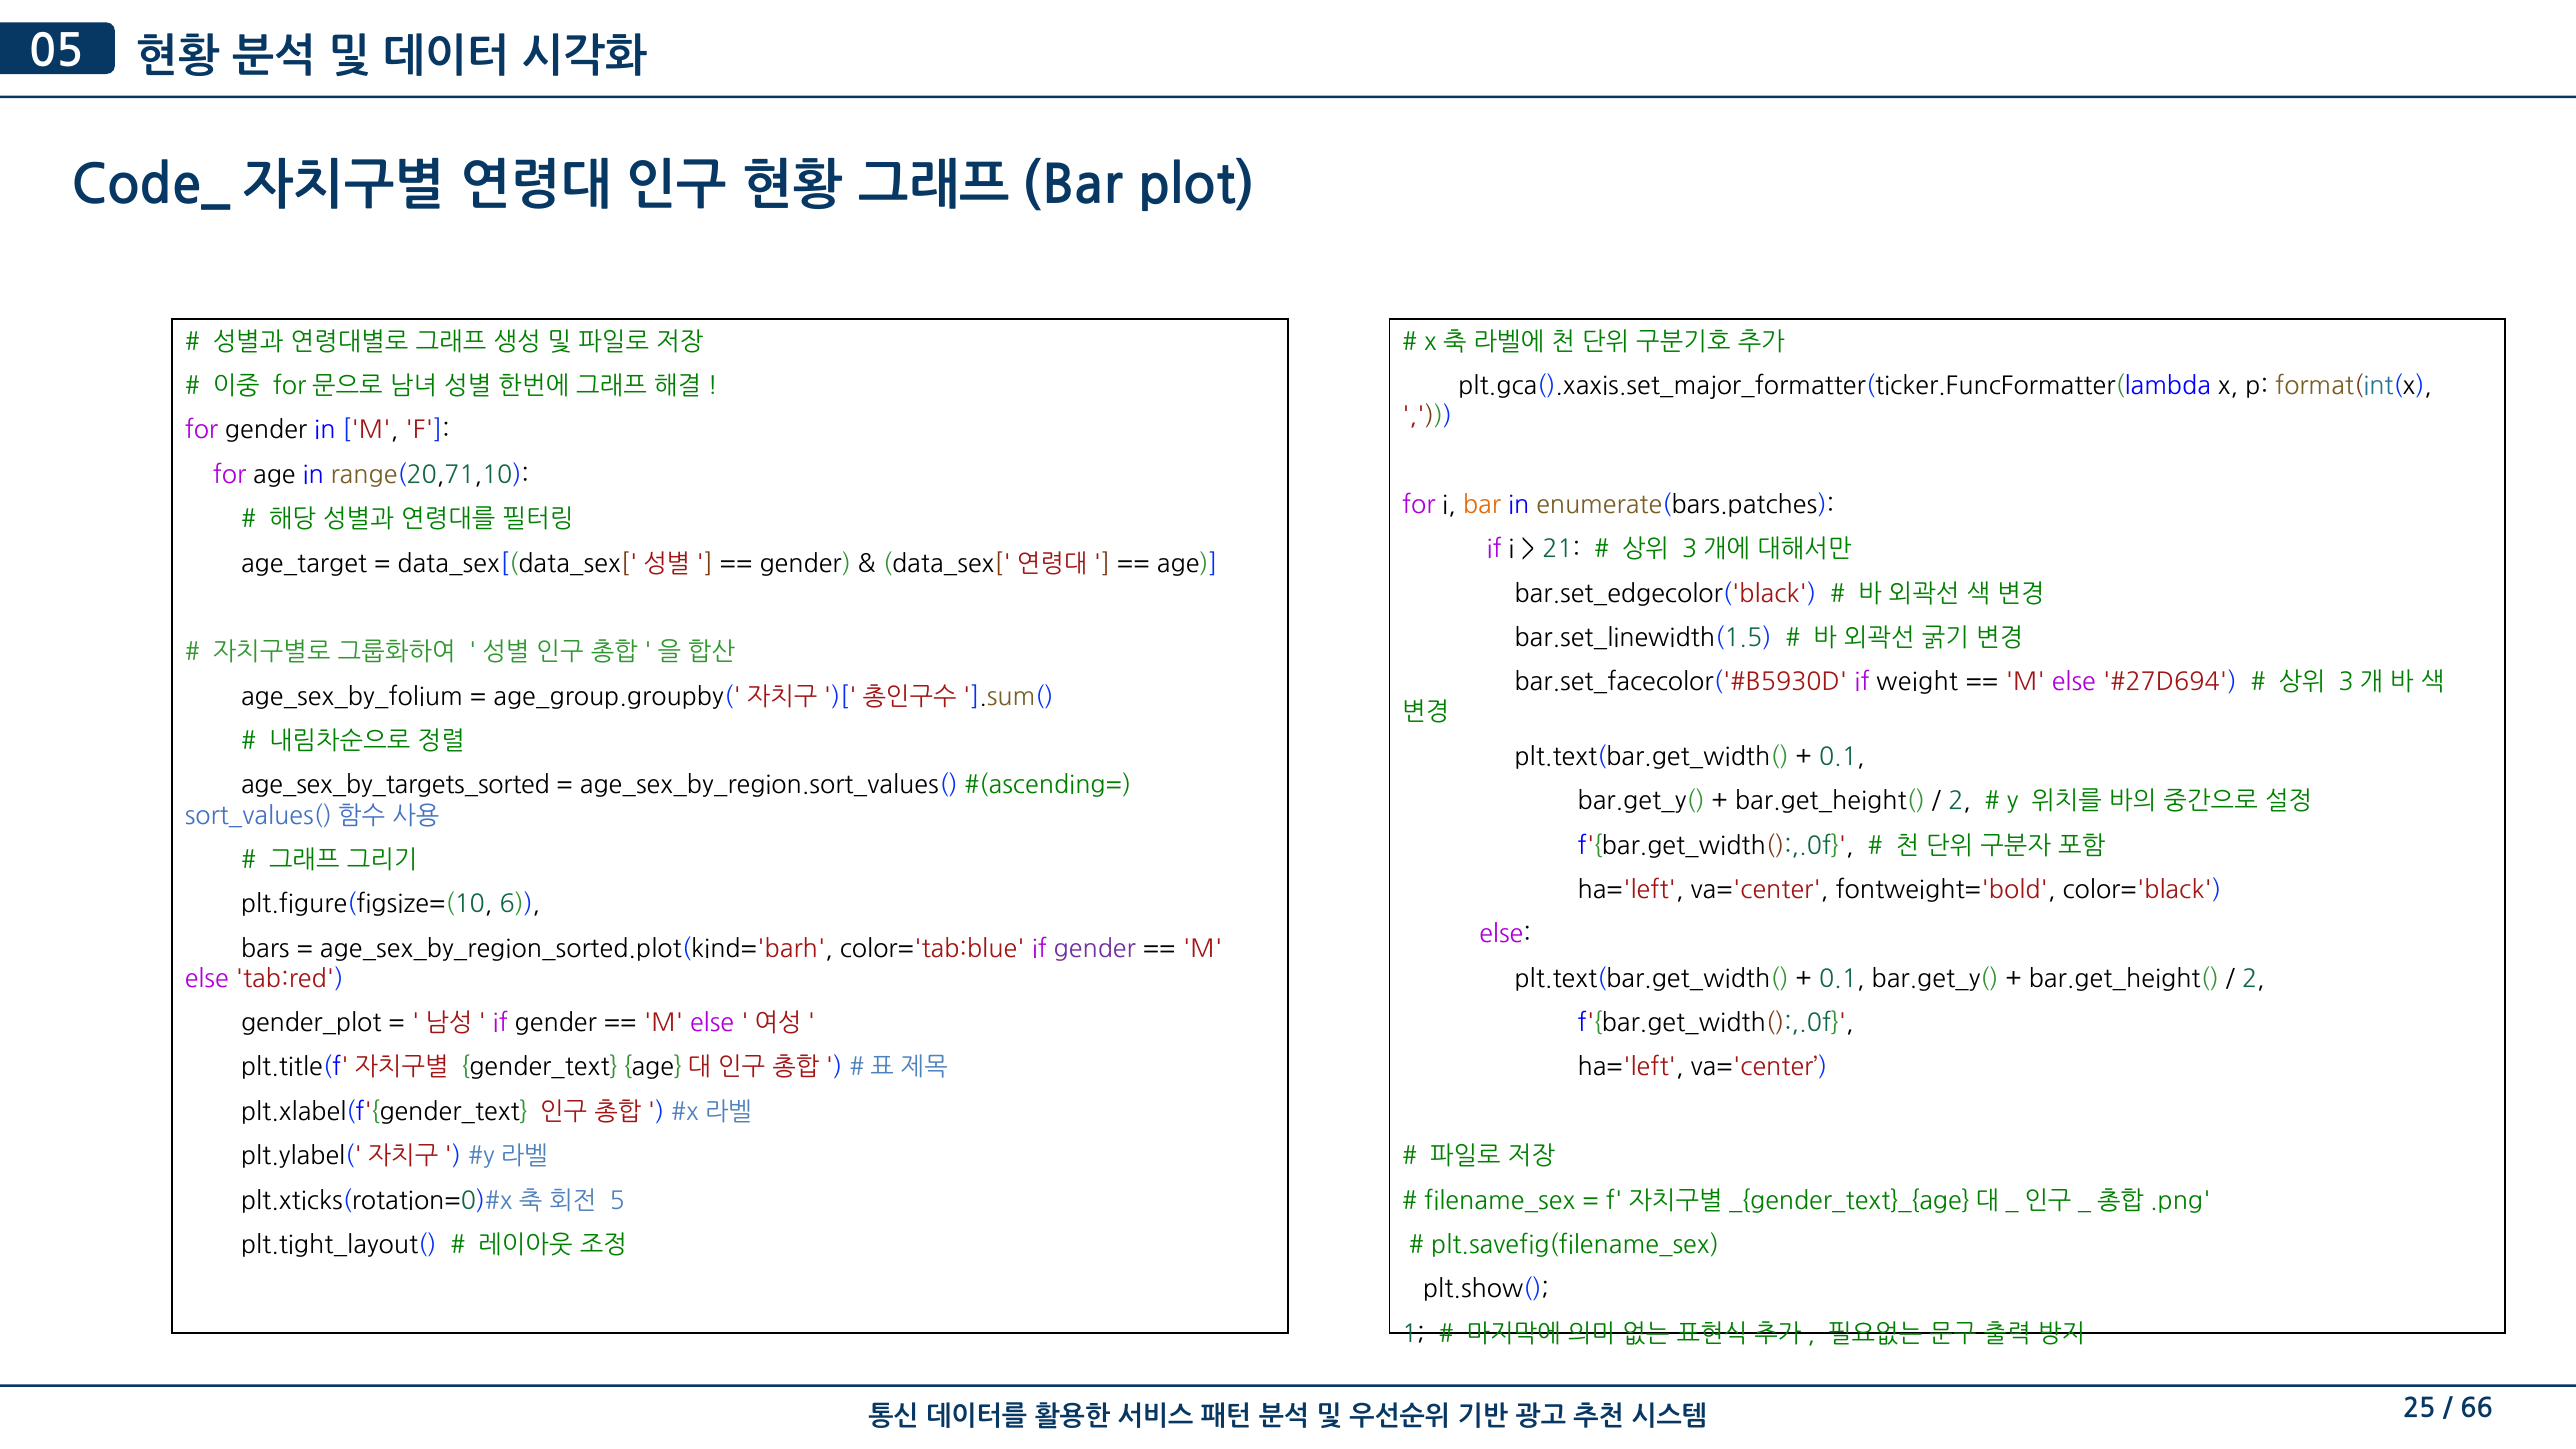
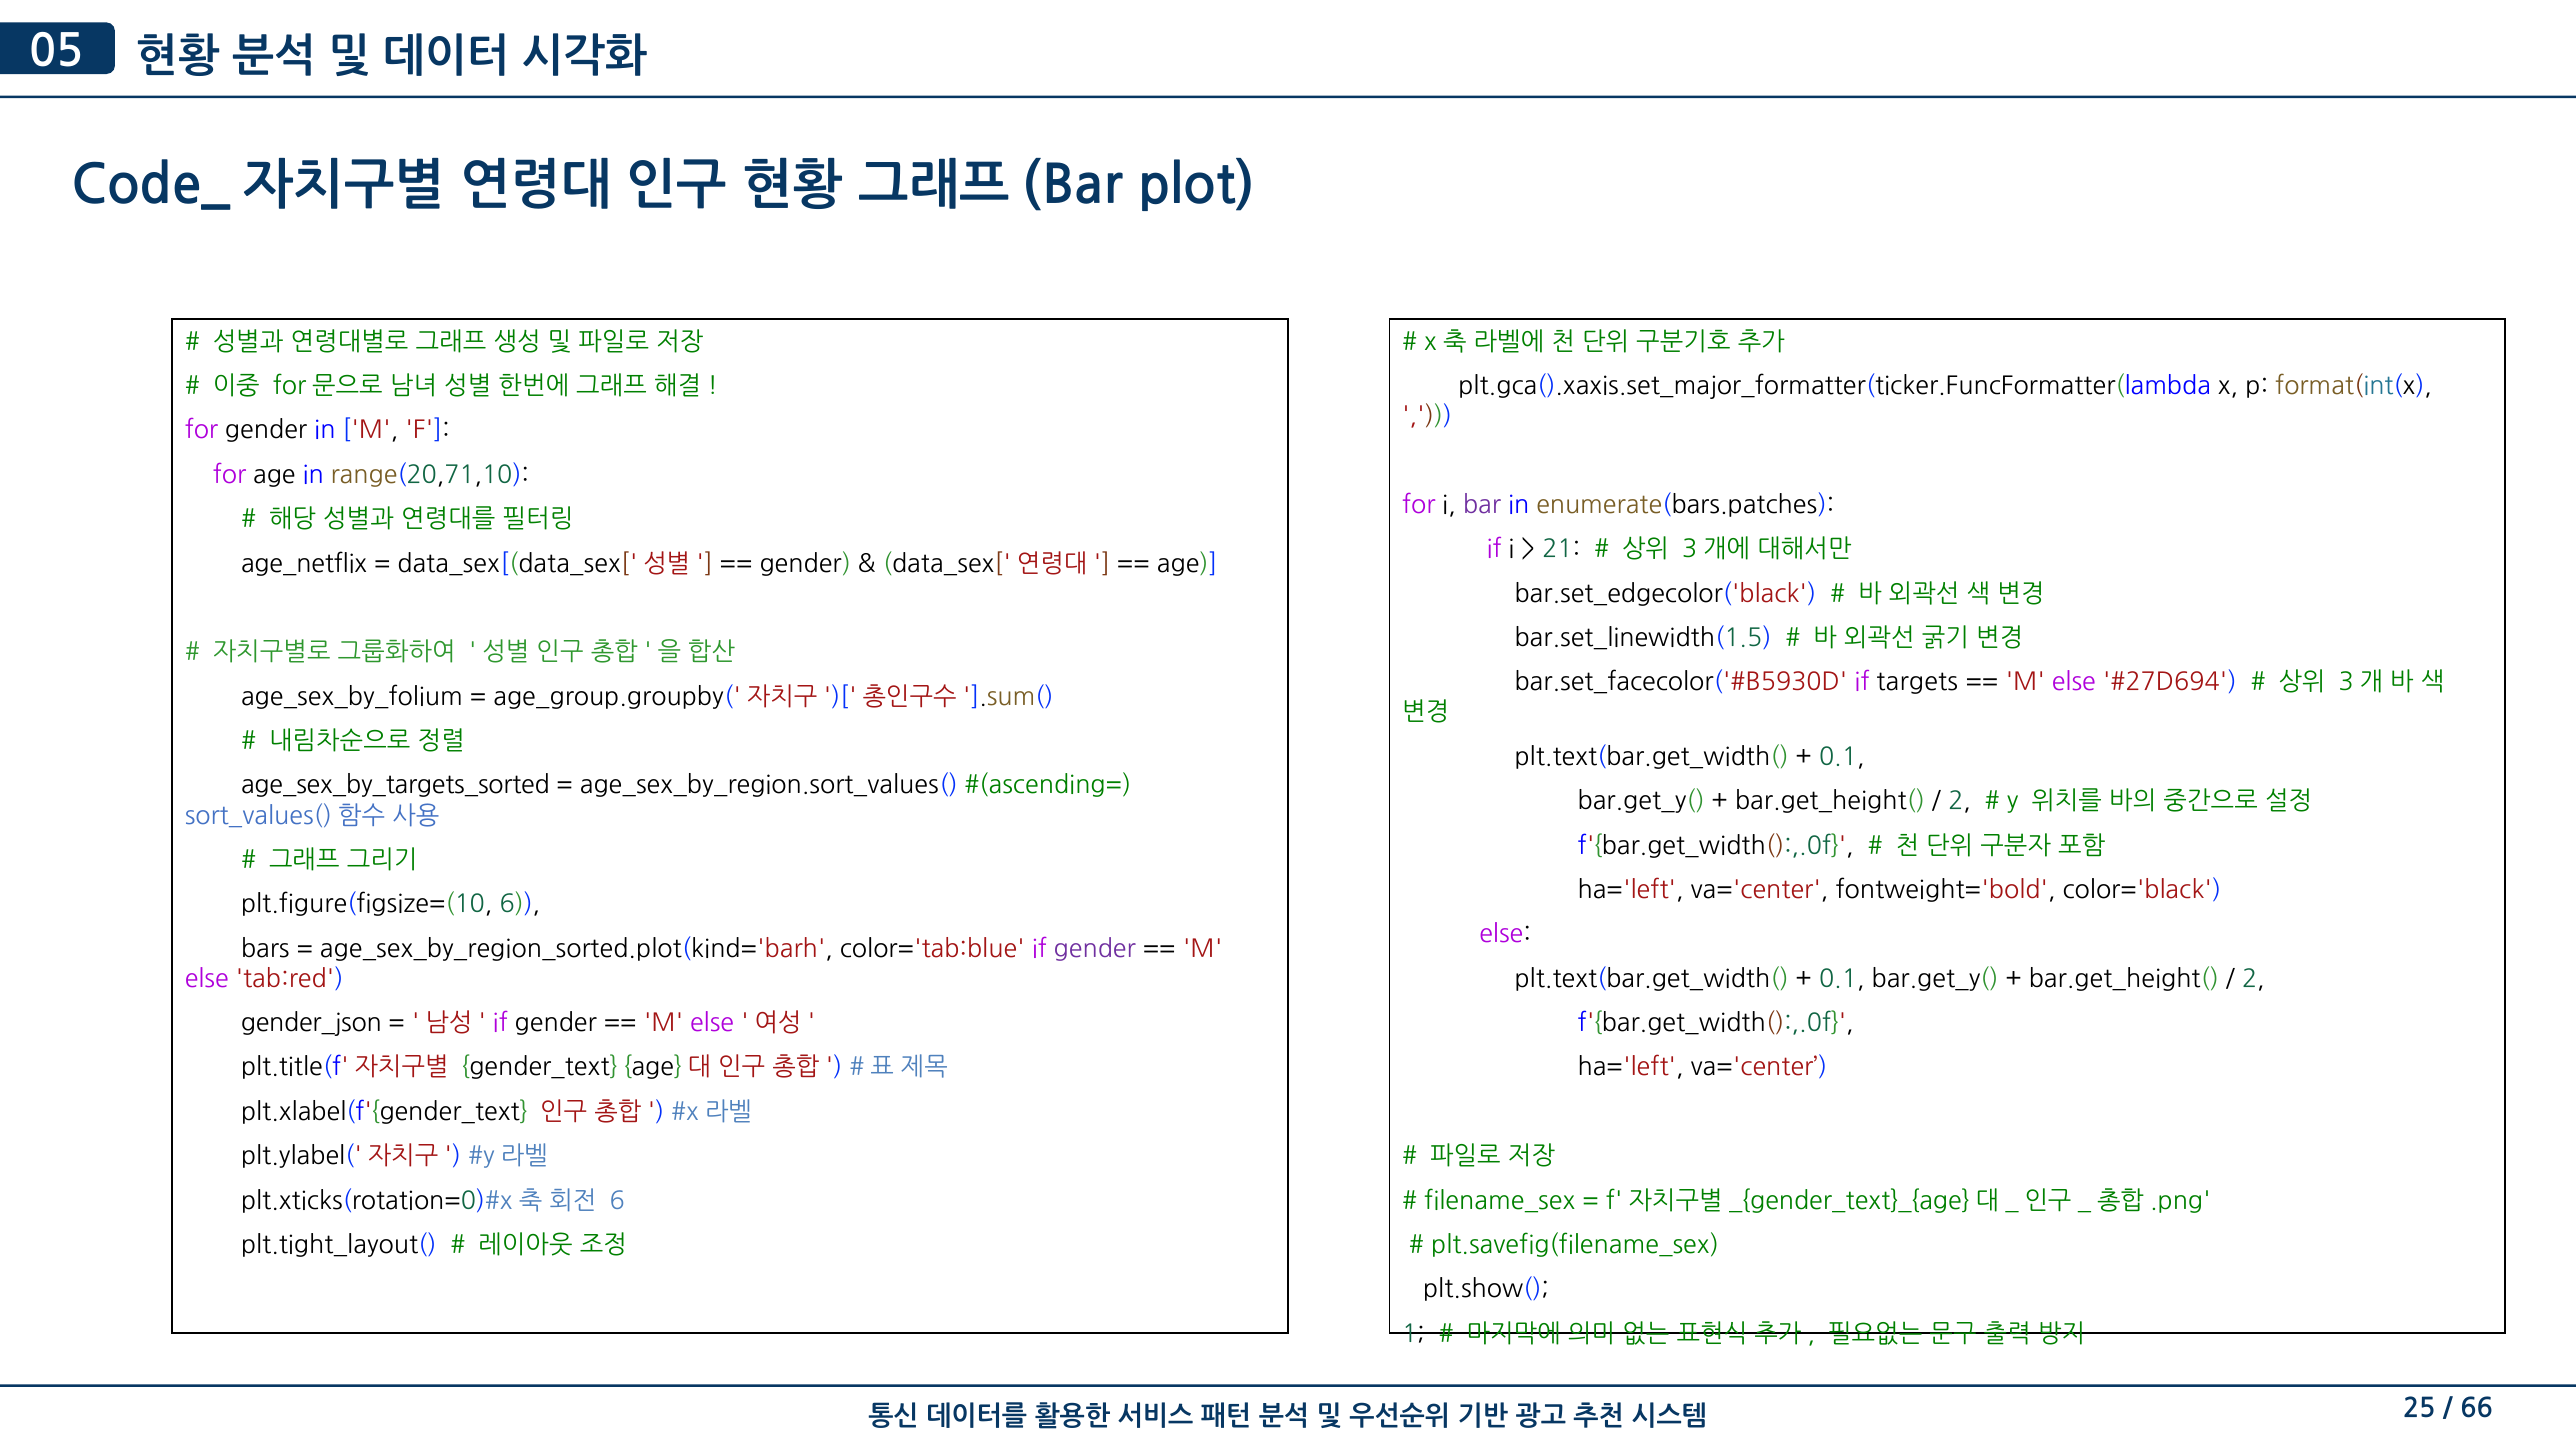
bar colour: orange -> purple (1482, 505)
age_target: age_target -> age_netflix (304, 564)
weight: weight -> targets (1917, 683)
gender_plot: gender_plot -> gender_json (311, 1023)
5: 5 -> 6 (617, 1201)
